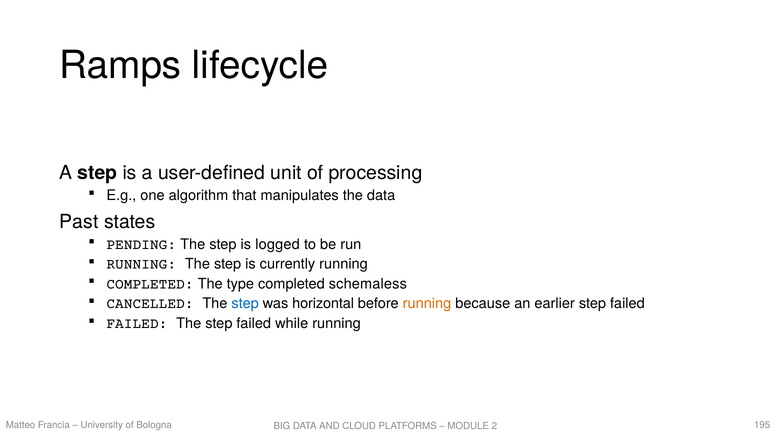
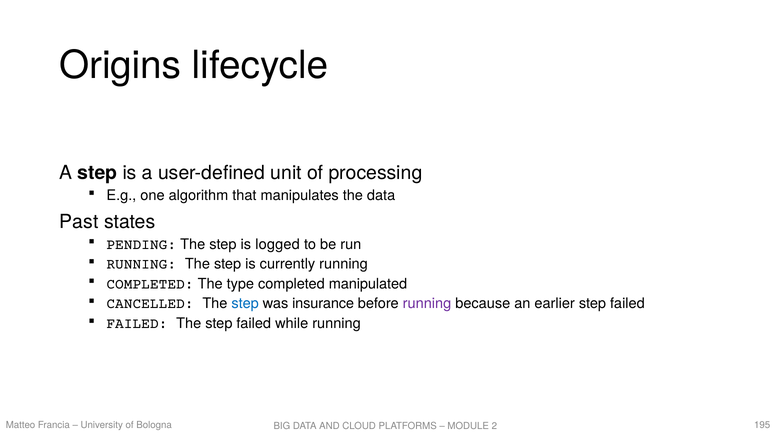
Ramps: Ramps -> Origins (120, 65)
schemaless: schemaless -> manipulated (368, 283)
horizontal: horizontal -> insurance (323, 303)
running colour: orange -> purple (427, 303)
